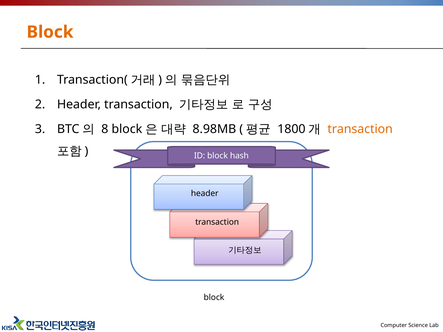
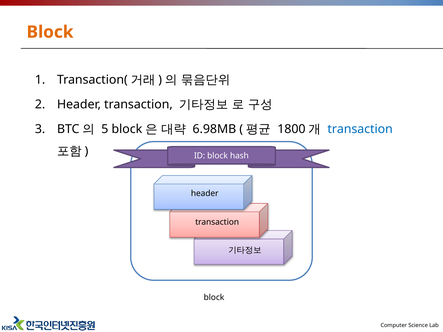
8: 8 -> 5 (105, 129)
8.98MB: 8.98MB -> 6.98MB (214, 129)
transaction colour: orange -> blue (360, 129)
